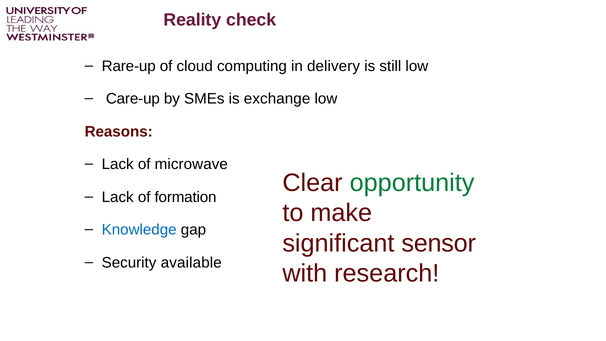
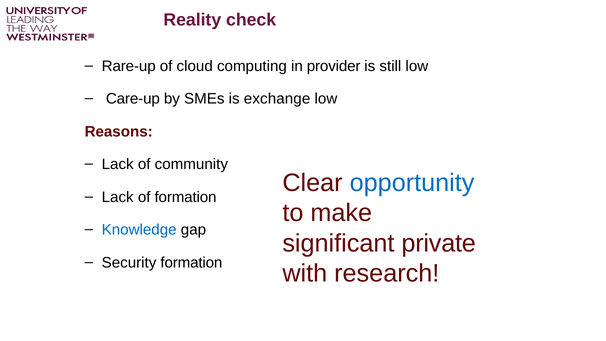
delivery: delivery -> provider (334, 66)
microwave: microwave -> community (191, 164)
opportunity colour: green -> blue (412, 183)
sensor: sensor -> private (439, 243)
Security available: available -> formation (191, 262)
